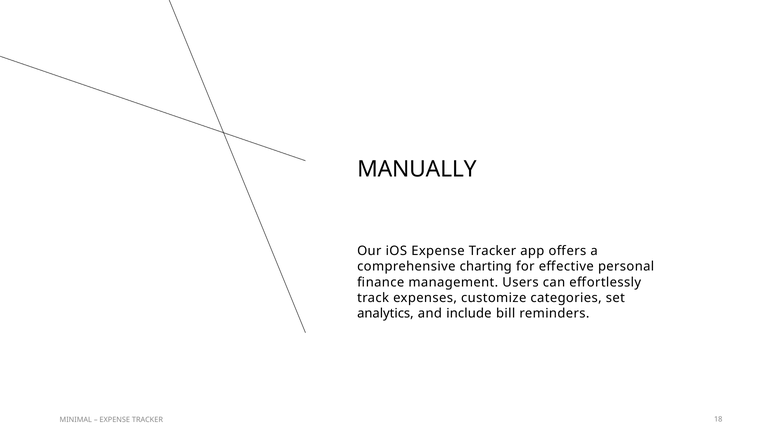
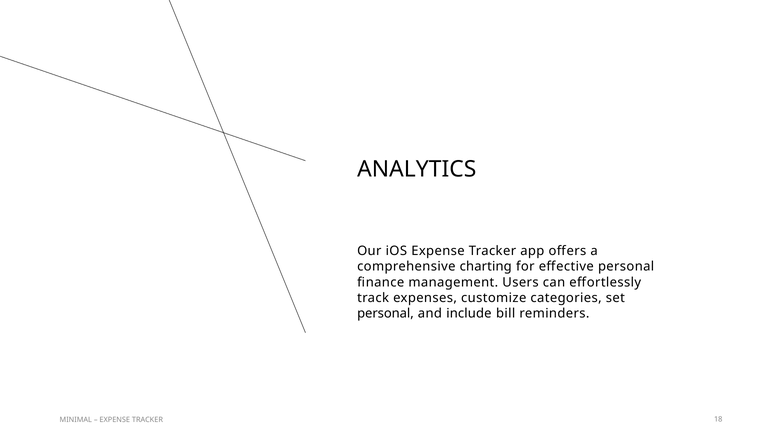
MANUALLY: MANUALLY -> ANALYTICS (417, 169)
analytics: analytics -> personal (385, 313)
